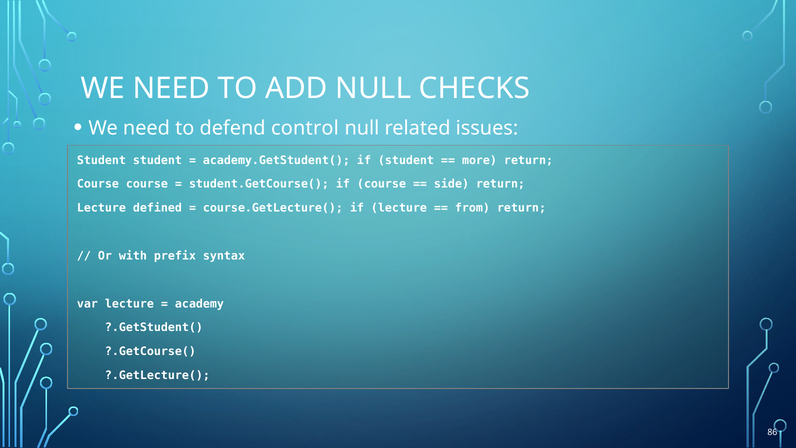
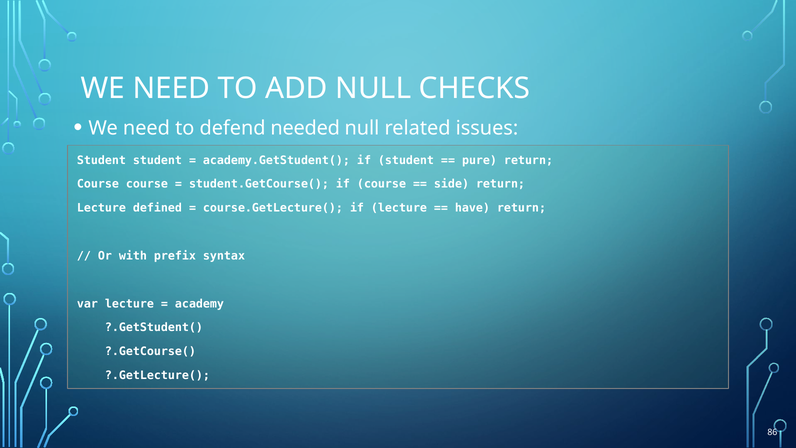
control: control -> needed (305, 128)
more: more -> pure (479, 160)
from: from -> have (472, 208)
